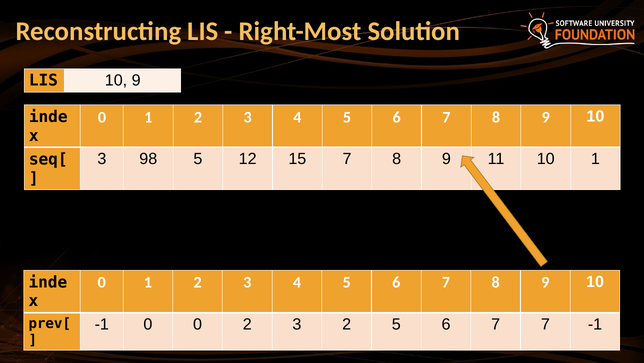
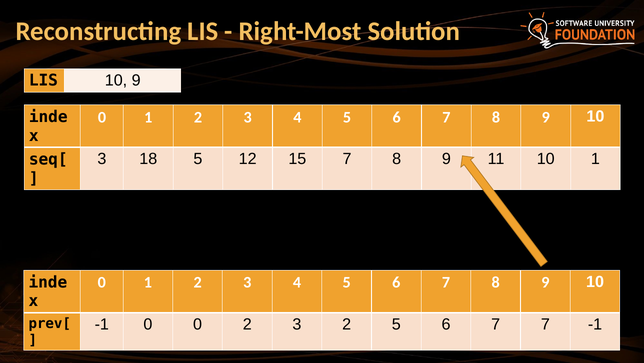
98: 98 -> 18 (148, 159)
